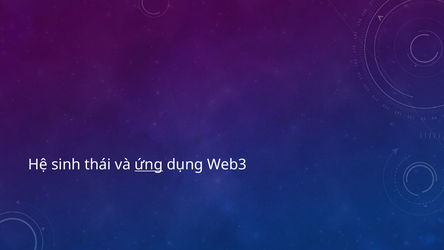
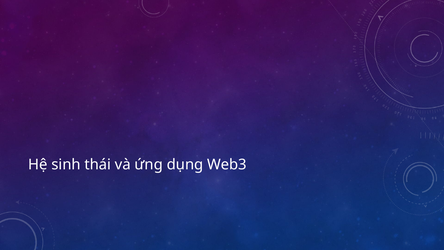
ứng underline: present -> none (149, 164)
